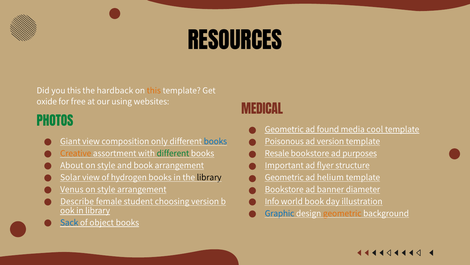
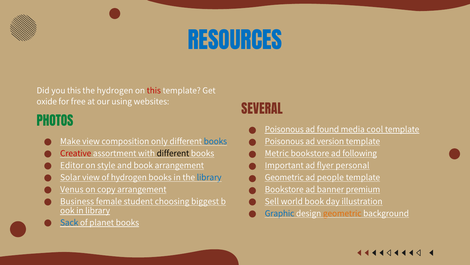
RESOURCES colour: black -> blue (235, 42)
the hardback: hardback -> hydrogen (115, 90)
this colour: orange -> red (154, 90)
MEDICAL: MEDICAL -> SEVERAL (262, 109)
Geometric: Geometric -> Poisonous (284, 129)
Giant: Giant -> Make (70, 141)
Creative colour: orange -> red (76, 153)
different colour: green -> black (173, 153)
Resale: Resale -> Metric (277, 153)
purposes: purposes -> following (360, 153)
About: About -> Editor (72, 165)
structure: structure -> personal (352, 165)
library colour: black -> blue (209, 177)
helium: helium -> people (330, 177)
style: style -> copy (106, 189)
diameter: diameter -> premium (363, 189)
Describe: Describe -> Business (77, 201)
choosing version: version -> biggest (205, 201)
Info: Info -> Sell (272, 201)
object: object -> planet (102, 222)
